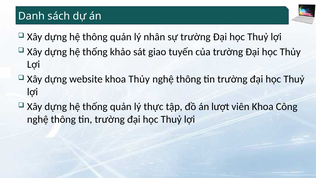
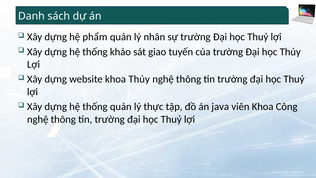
hệ thông: thông -> phẩm (95, 37)
lượt: lượt -> java (220, 106)
